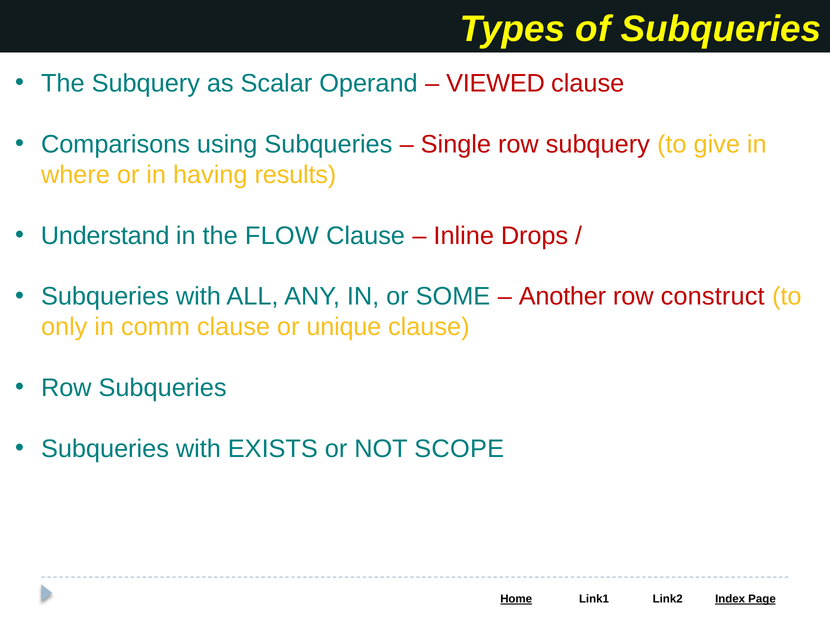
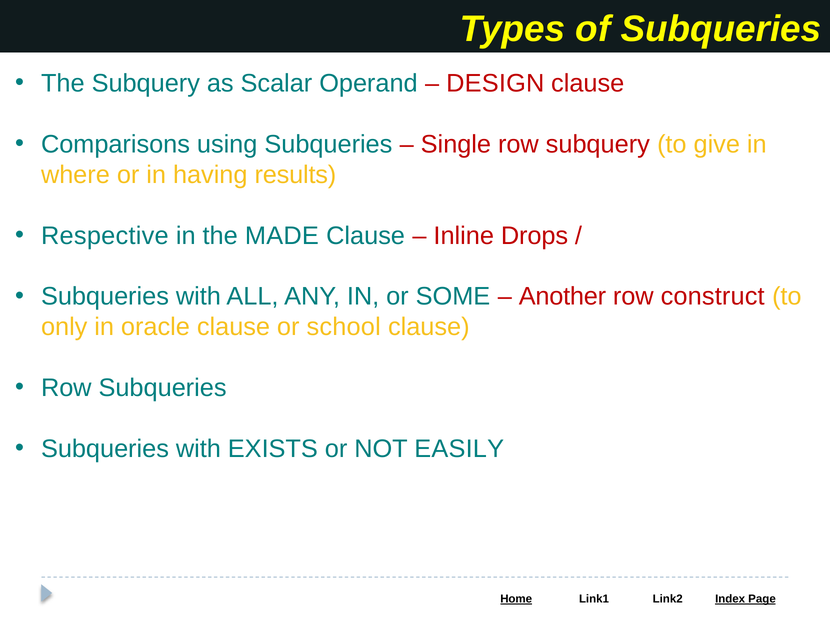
VIEWED: VIEWED -> DESIGN (495, 83)
Understand: Understand -> Respective (105, 235)
FLOW: FLOW -> MADE (282, 235)
comm: comm -> oracle (155, 327)
unique: unique -> school (344, 327)
SCOPE: SCOPE -> EASILY (459, 448)
